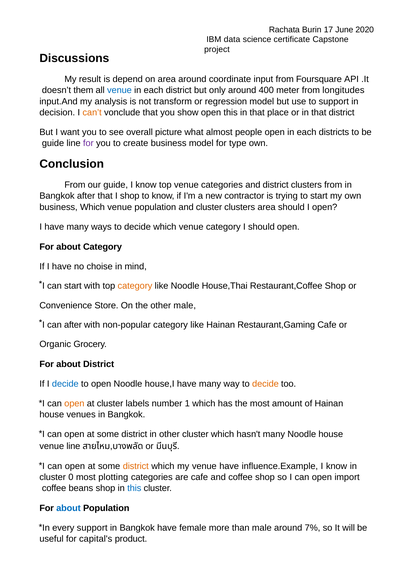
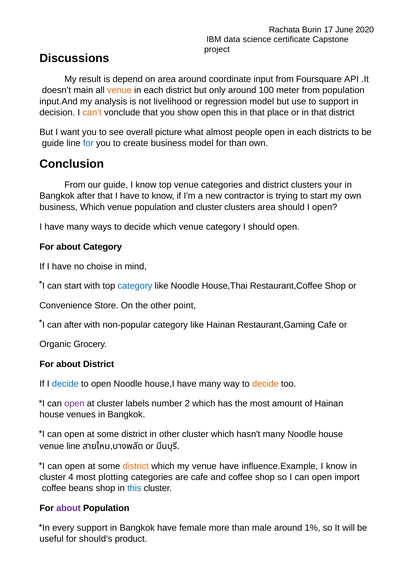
them: them -> main (83, 90)
venue colour: blue -> orange (119, 90)
400: 400 -> 100 (266, 90)
from longitudes: longitudes -> population (343, 90)
transform: transform -> livelihood (173, 102)
for colour: purple -> blue (88, 143)
for type: type -> than (238, 143)
clusters from: from -> your (333, 185)
that I shop: shop -> have (130, 196)
category colour: orange -> blue (135, 286)
other male: male -> point (185, 306)
open colour: orange -> purple (74, 404)
1: 1 -> 2 (187, 404)
0: 0 -> 4 (71, 478)
about colour: blue -> purple (68, 509)
7%: 7% -> 1% (312, 529)
capital's: capital's -> should's (96, 540)
